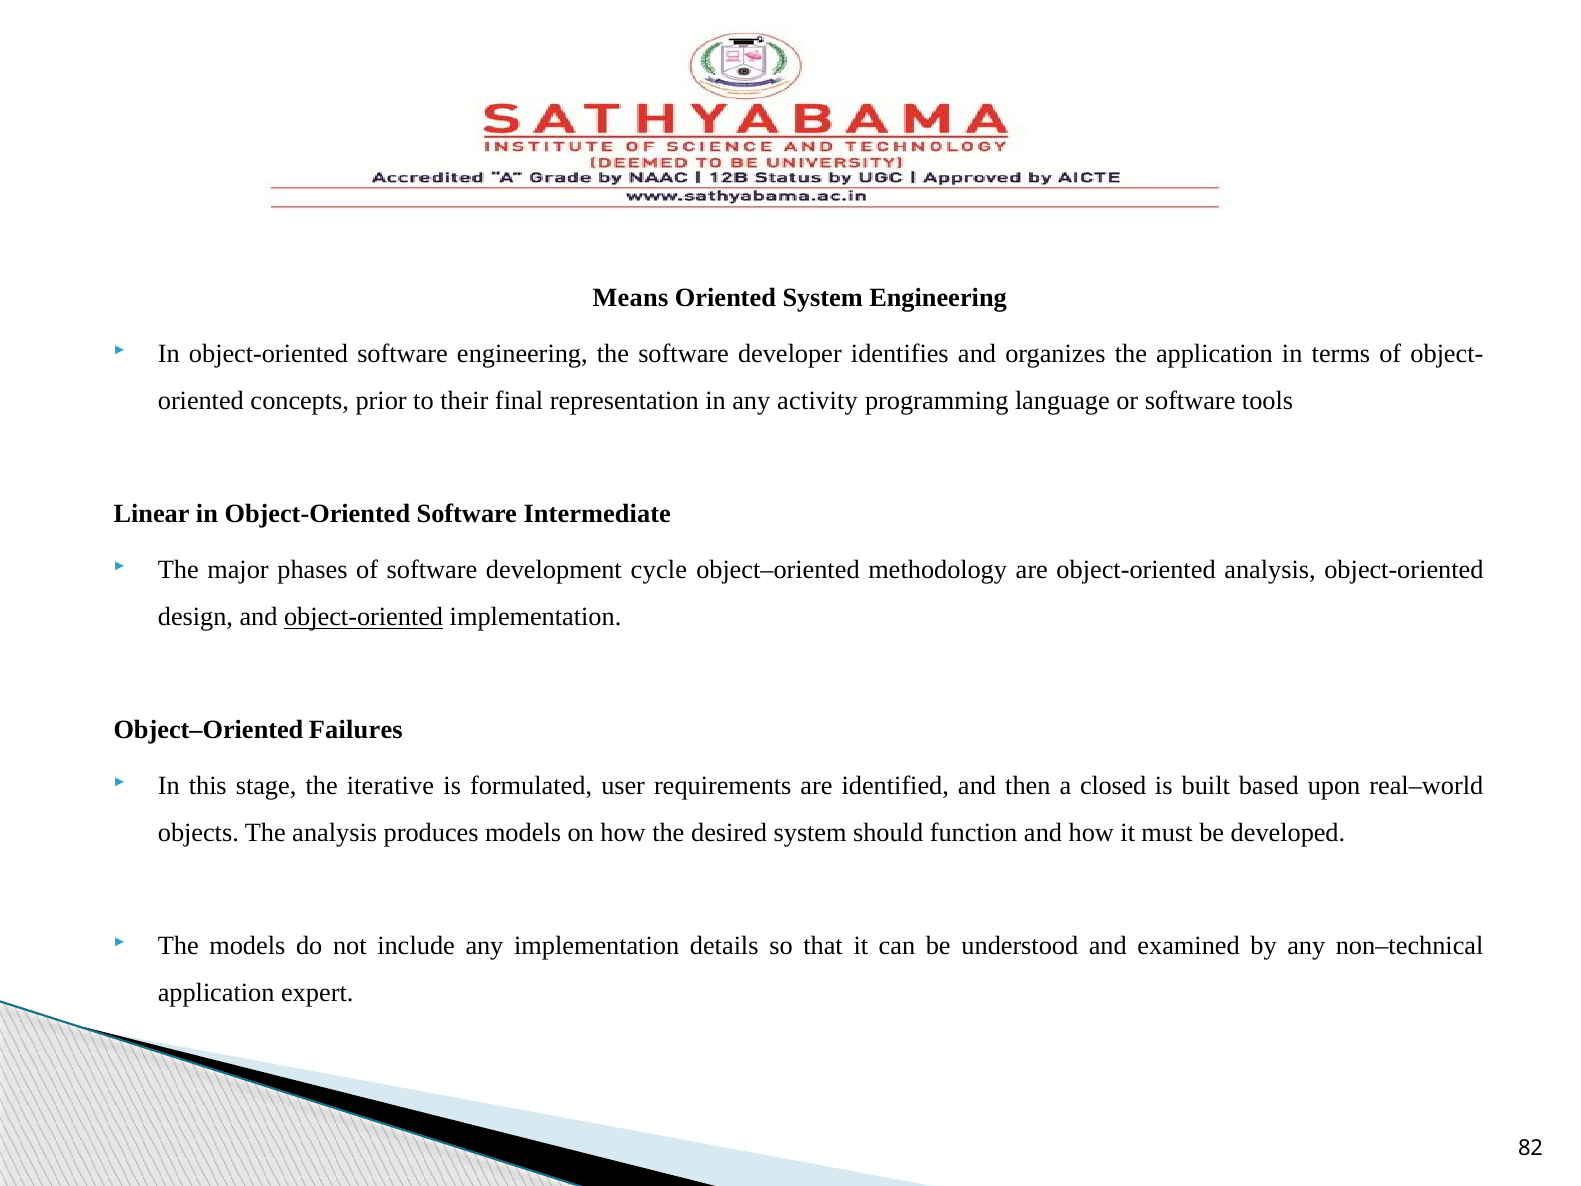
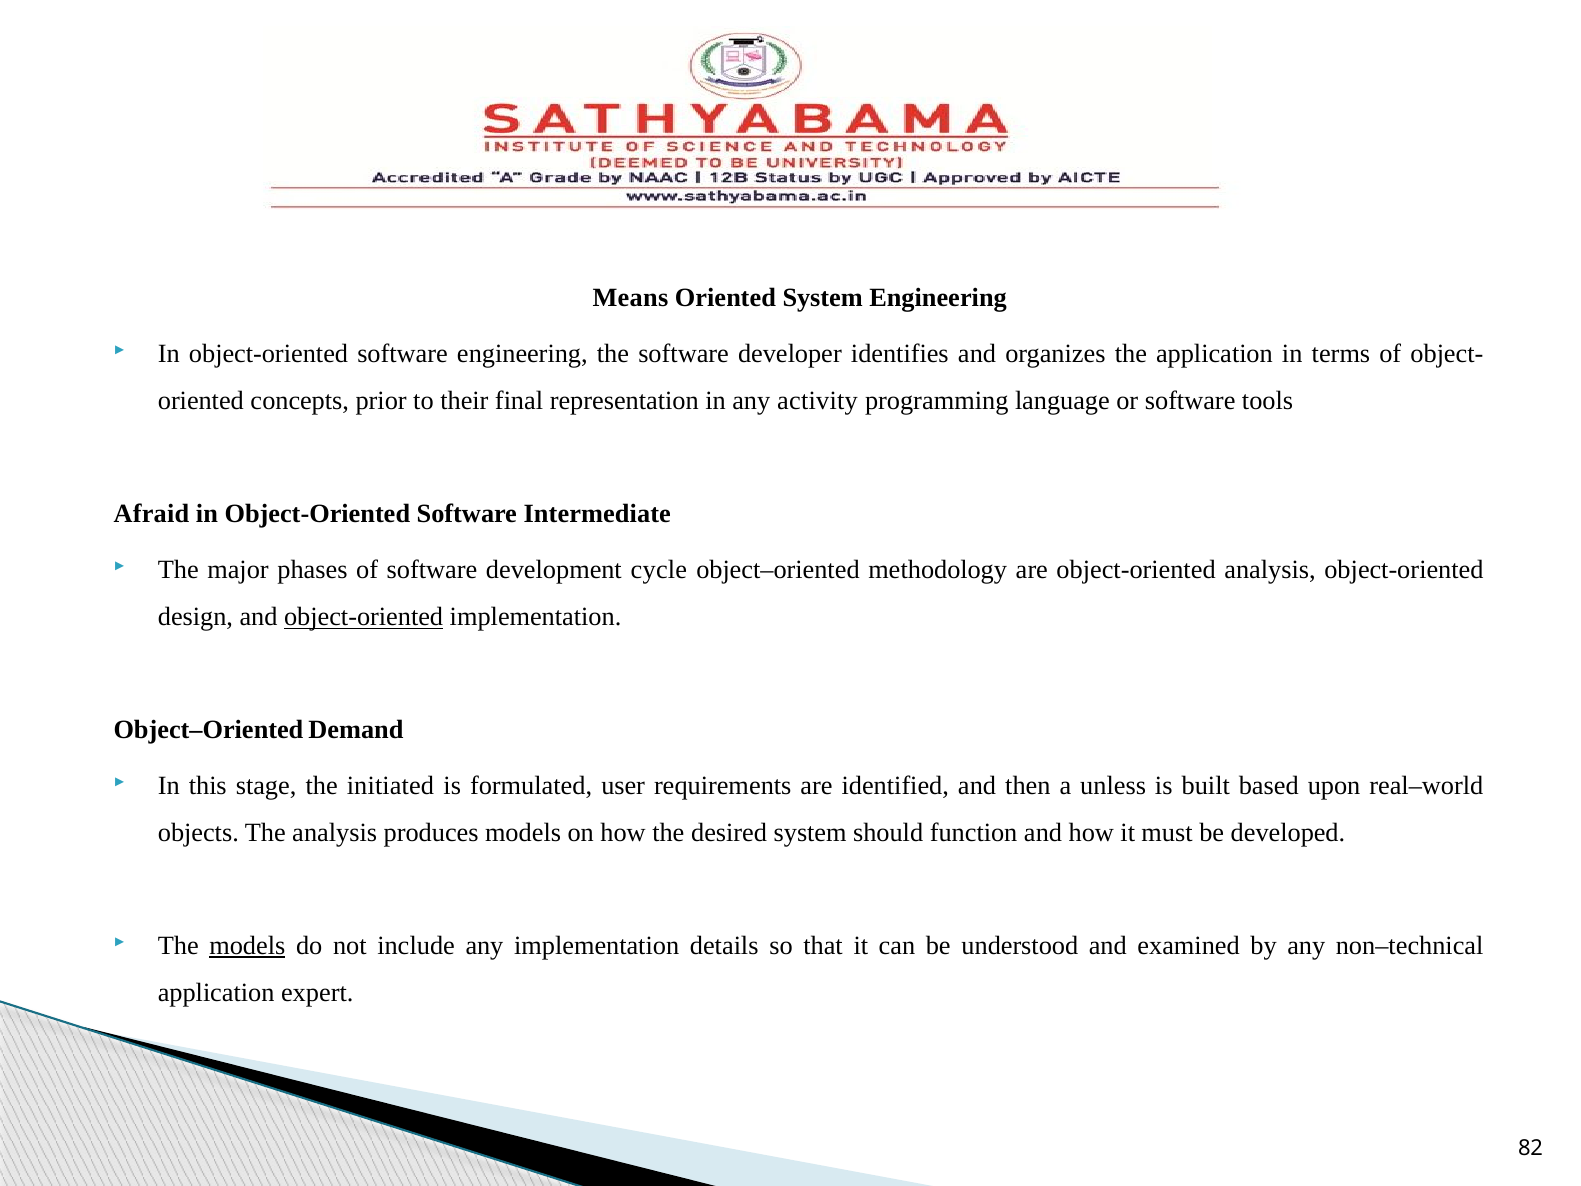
Linear: Linear -> Afraid (151, 513)
Failures: Failures -> Demand (356, 729)
iterative: iterative -> initiated (390, 786)
closed: closed -> unless (1113, 786)
models underline: none -> present (247, 946)
